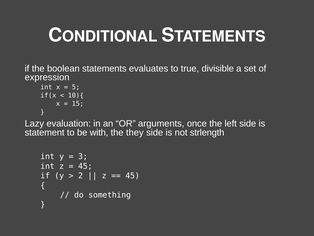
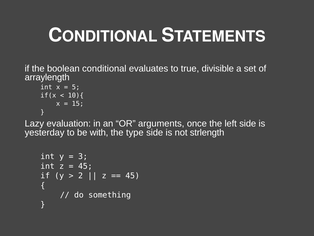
statements: statements -> conditional (104, 68)
expression: expression -> arraylength (47, 77)
statement: statement -> yesterday (45, 132)
they: they -> type (135, 132)
